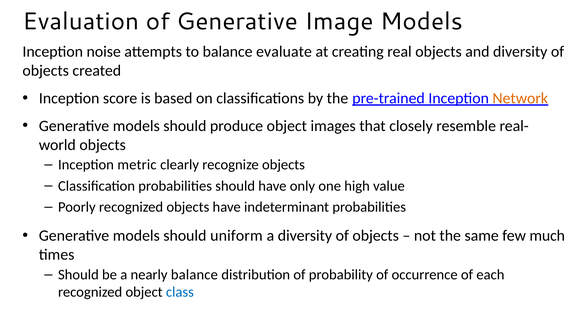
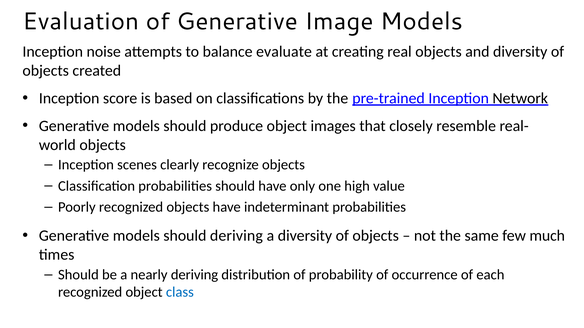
Network colour: orange -> black (520, 98)
metric: metric -> scenes (137, 165)
should uniform: uniform -> deriving (236, 236)
nearly balance: balance -> deriving (195, 275)
